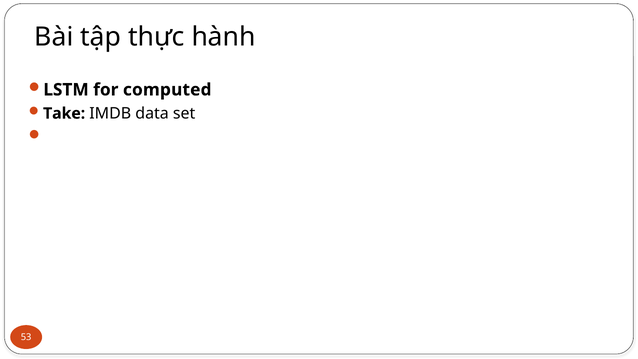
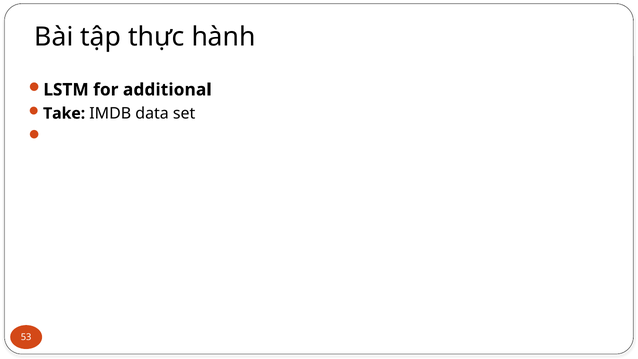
computed: computed -> additional (167, 90)
